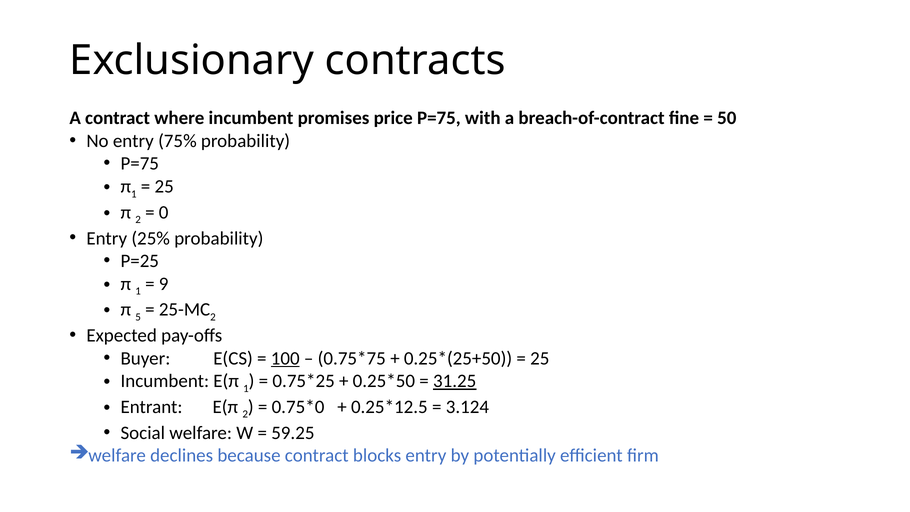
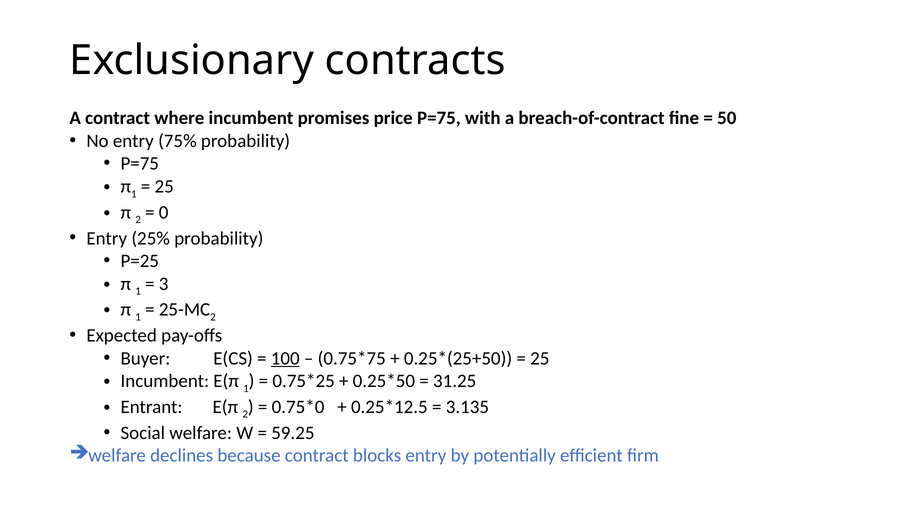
9: 9 -> 3 (164, 284)
5: 5 -> 1 (138, 317)
31.25 underline: present -> none (455, 381)
3.124: 3.124 -> 3.135 (467, 407)
